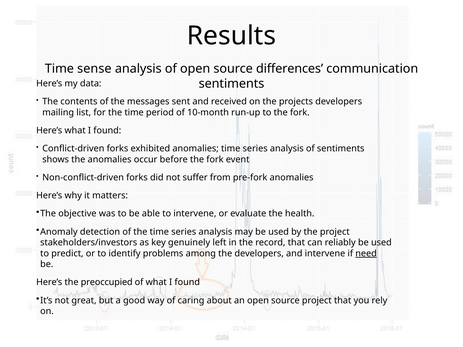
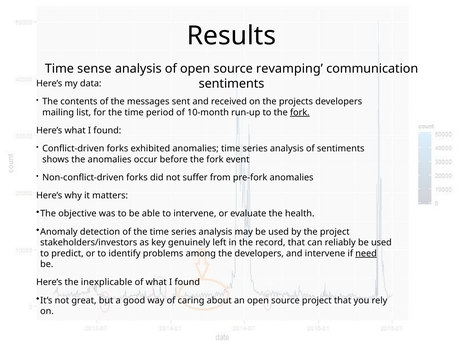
differences: differences -> revamping (290, 69)
fork underline: none -> present (300, 113)
preoccupied: preoccupied -> inexplicable (107, 283)
